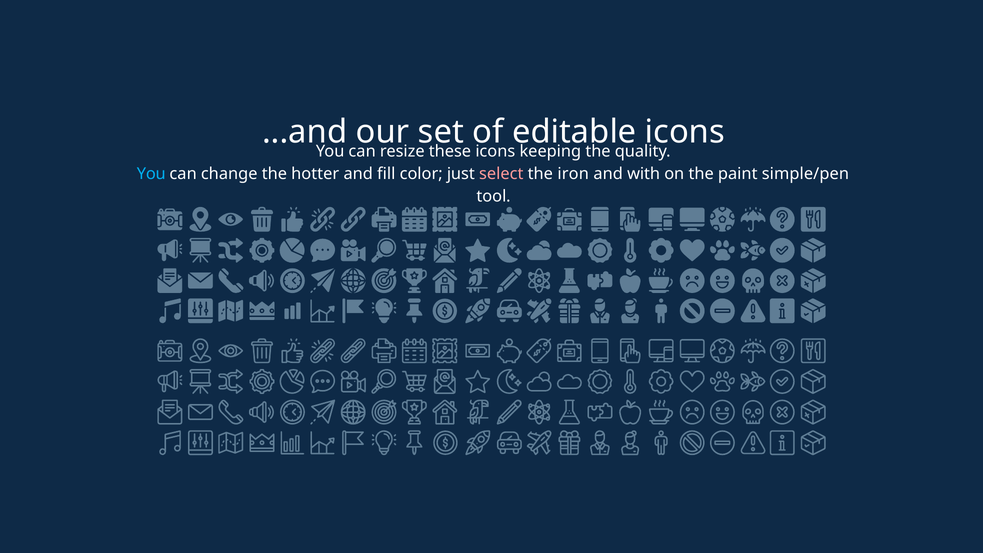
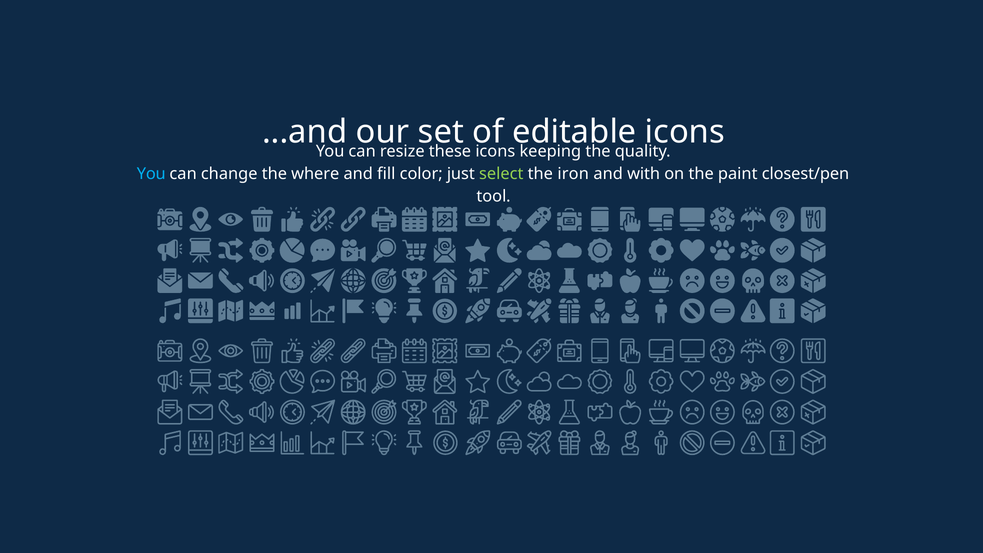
hotter: hotter -> where (315, 174)
select colour: pink -> light green (501, 174)
simple/pen: simple/pen -> closest/pen (805, 174)
